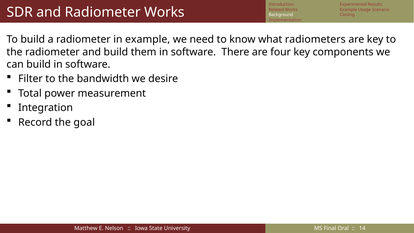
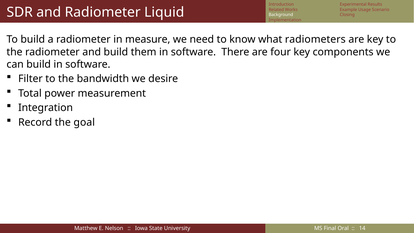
Radiometer Works: Works -> Liquid (164, 12)
in example: example -> measure (148, 40)
